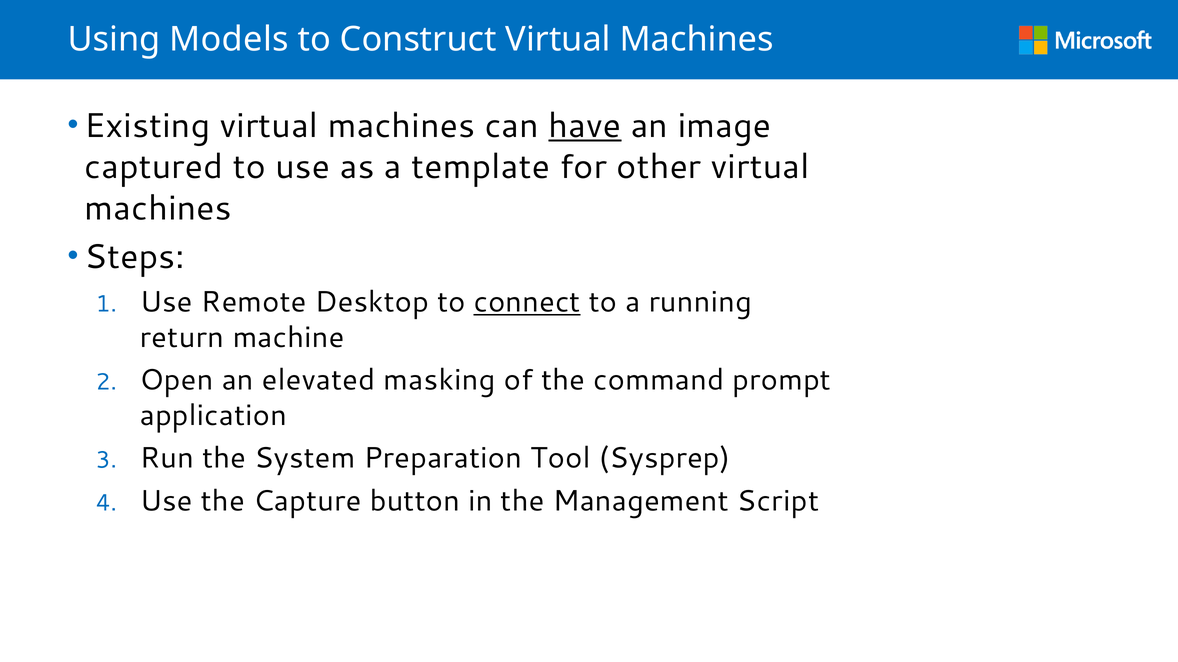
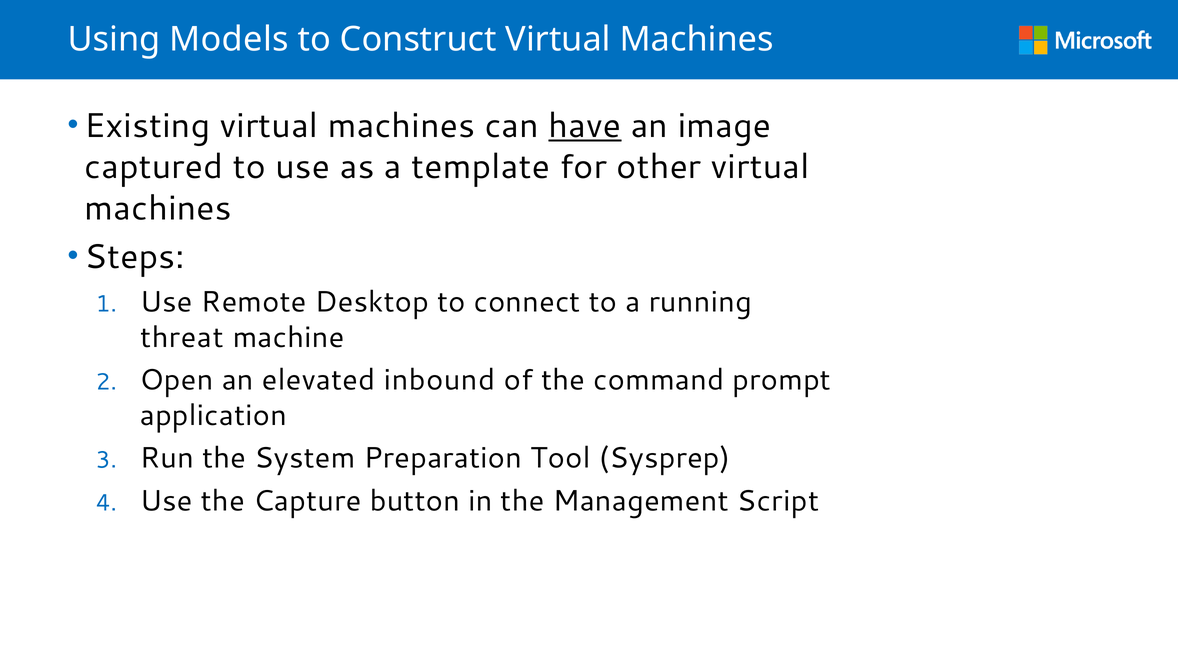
connect underline: present -> none (527, 302)
return: return -> threat (182, 338)
masking: masking -> inbound (439, 381)
